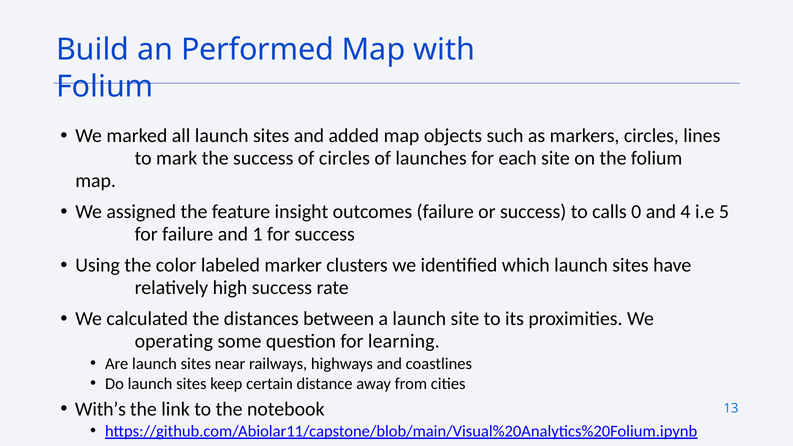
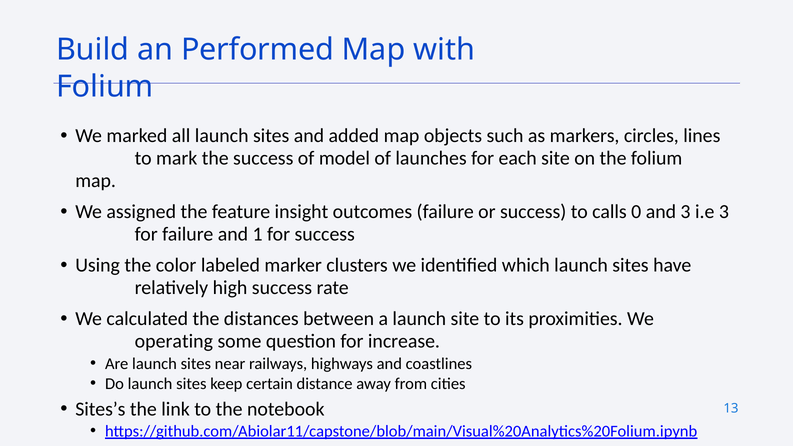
of circles: circles -> model (344, 158)
and 4: 4 -> 3 (686, 212)
i.e 5: 5 -> 3 (724, 212)
learning: learning -> increase (404, 341)
With’s: With’s -> Sites’s (100, 409)
